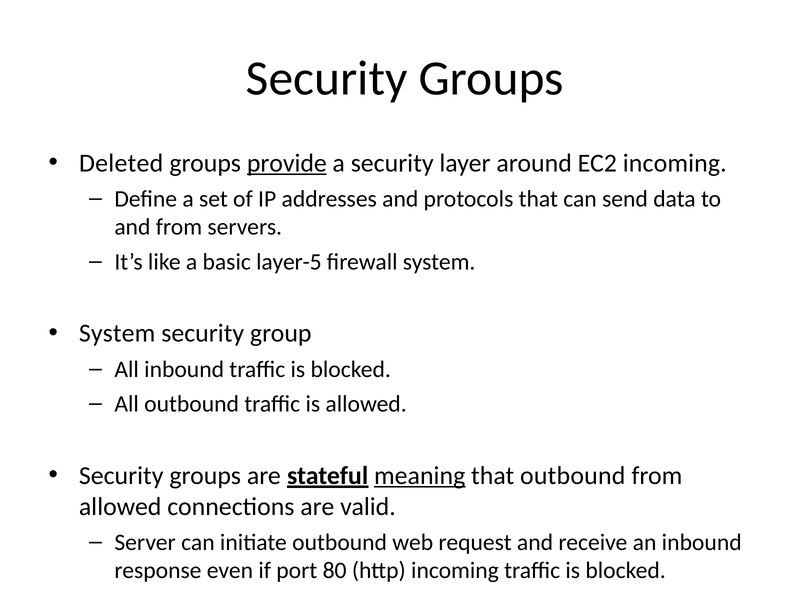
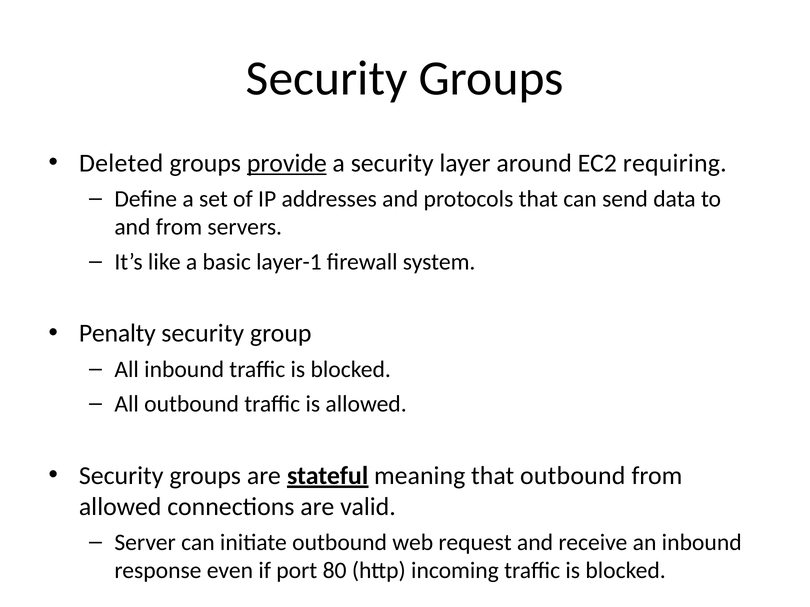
EC2 incoming: incoming -> requiring (675, 163)
layer-5: layer-5 -> layer-1 (289, 262)
System: System -> Penalty (117, 334)
meaning underline: present -> none (420, 476)
